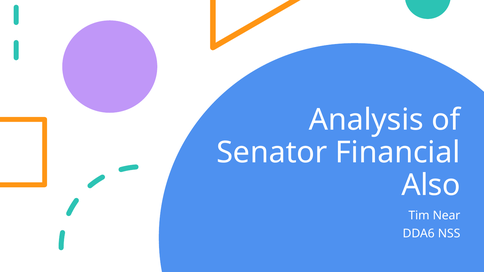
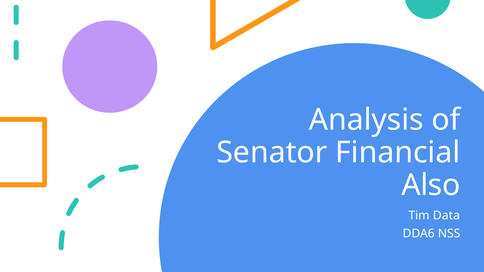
Near: Near -> Data (446, 216)
